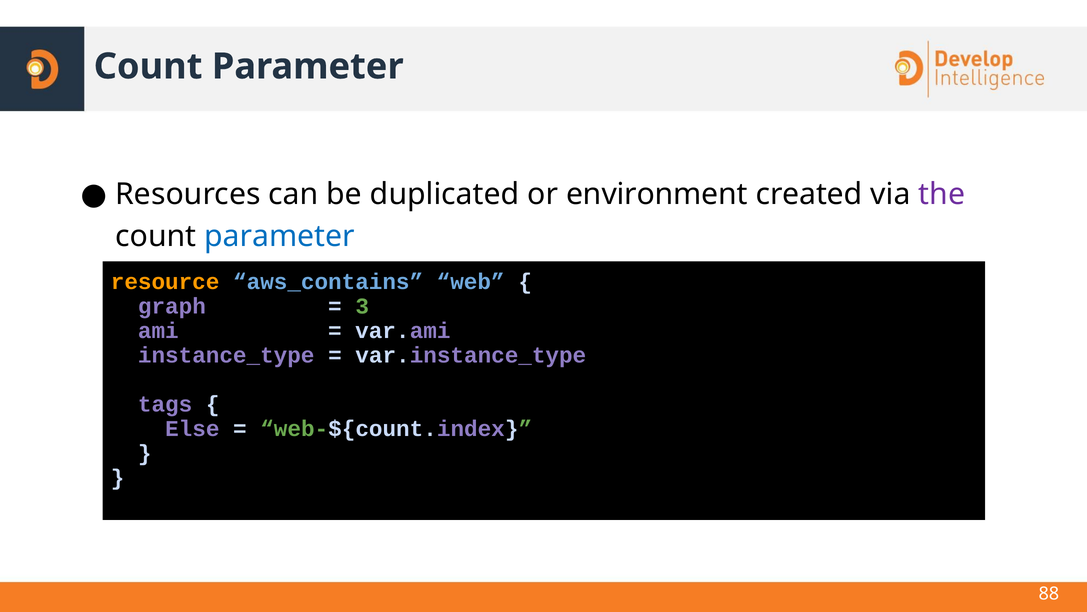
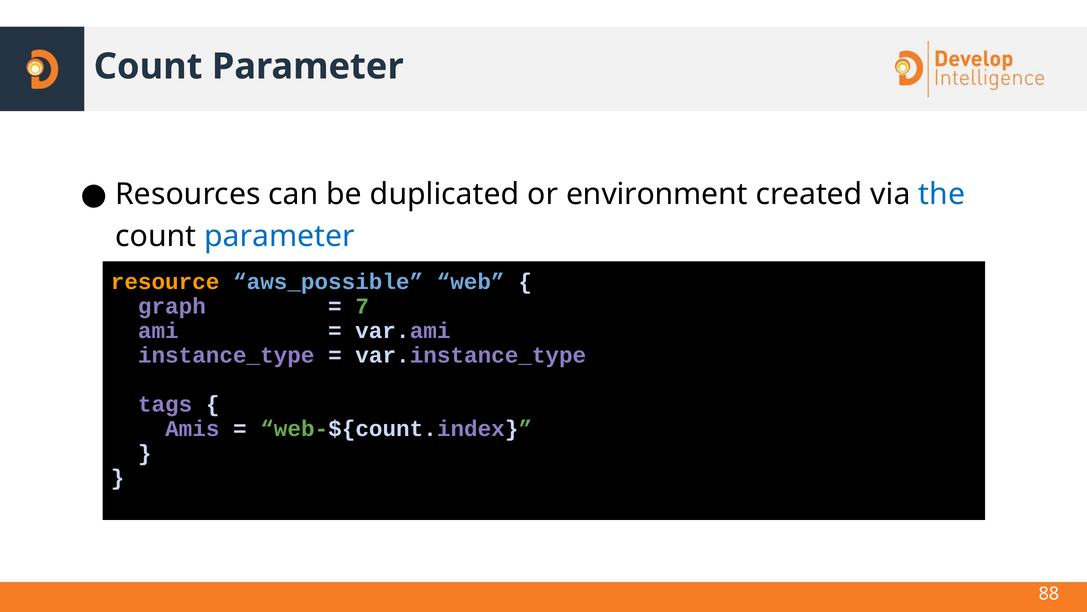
the colour: purple -> blue (942, 194)
aws_contains: aws_contains -> aws_possible (328, 281)
3: 3 -> 7 (362, 306)
Else: Else -> Amis (192, 428)
